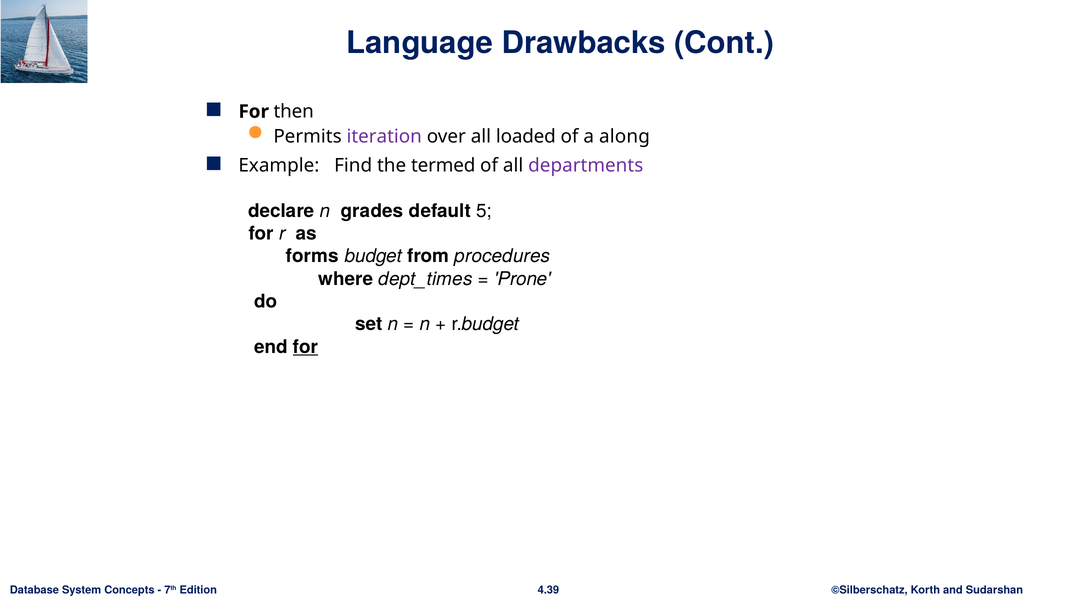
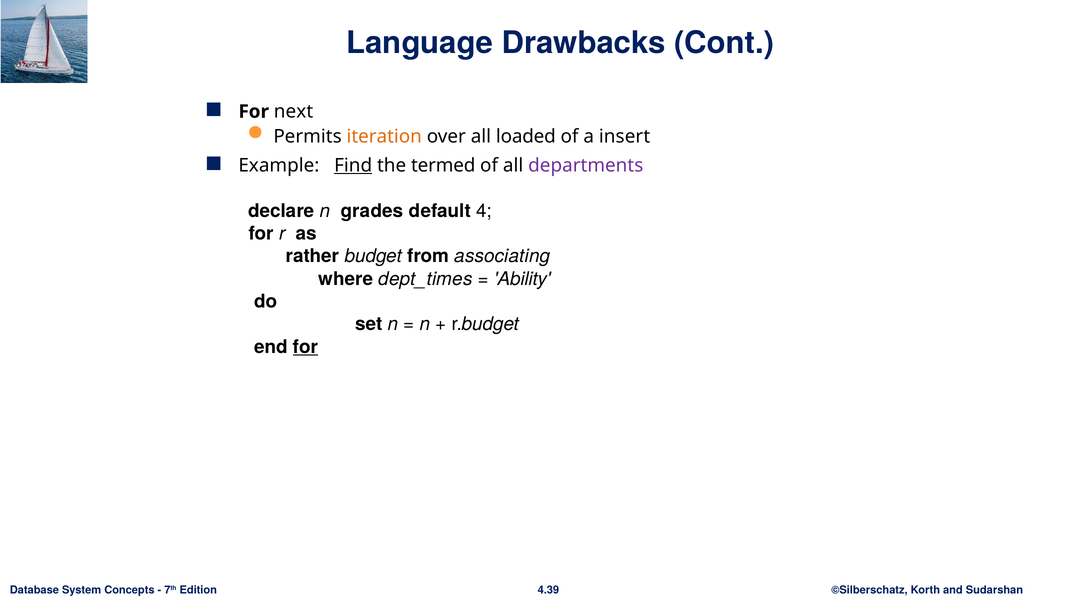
then: then -> next (294, 112)
iteration colour: purple -> orange (384, 136)
along: along -> insert (625, 136)
Find underline: none -> present (353, 165)
5: 5 -> 4 (484, 211)
forms: forms -> rather (312, 256)
procedures: procedures -> associating (502, 256)
Prone: Prone -> Ability (523, 279)
